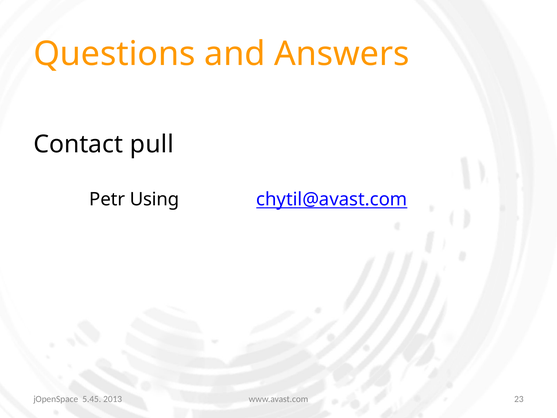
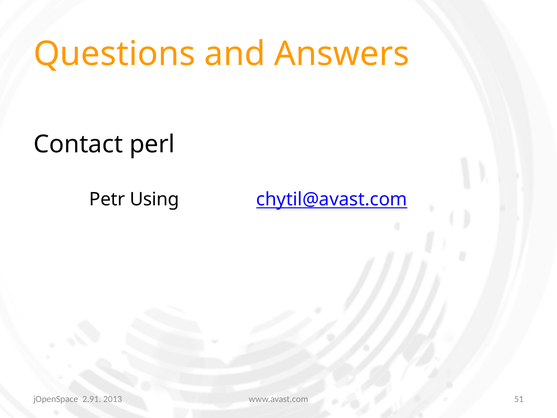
pull: pull -> perl (152, 144)
23: 23 -> 51 (519, 399)
5.45: 5.45 -> 2.91 (92, 399)
